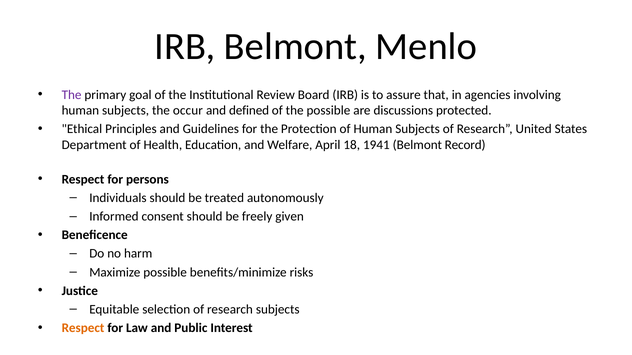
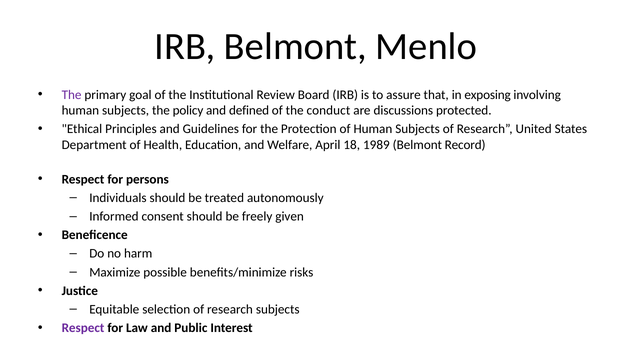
agencies: agencies -> exposing (488, 95)
occur: occur -> policy (188, 111)
the possible: possible -> conduct (328, 111)
1941: 1941 -> 1989 (376, 145)
Respect colour: orange -> purple (83, 328)
